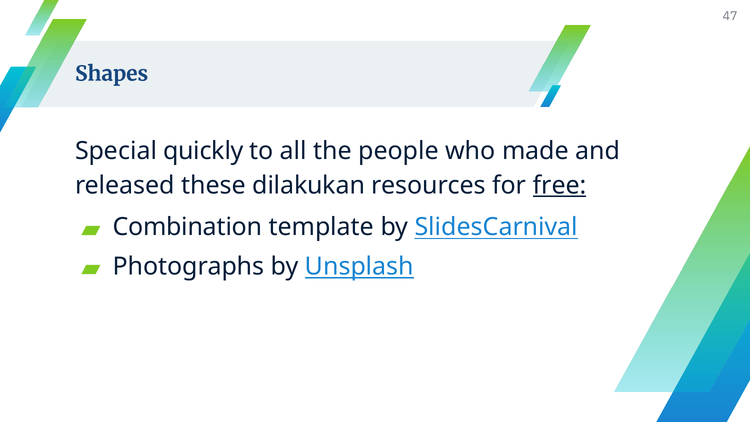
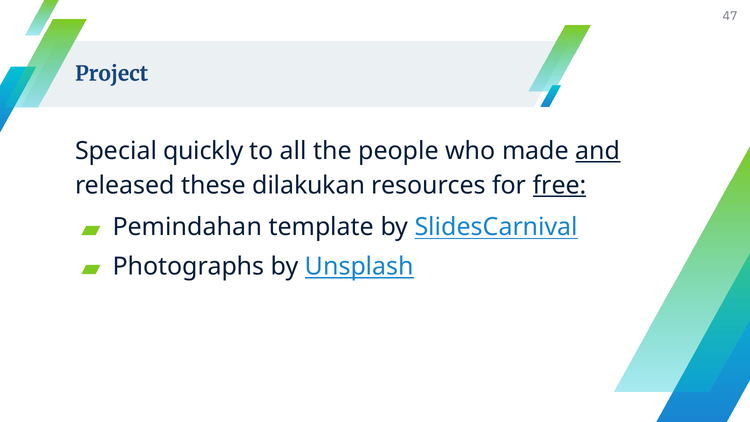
Shapes: Shapes -> Project (112, 74)
and underline: none -> present (598, 151)
Combination: Combination -> Pemindahan (187, 227)
